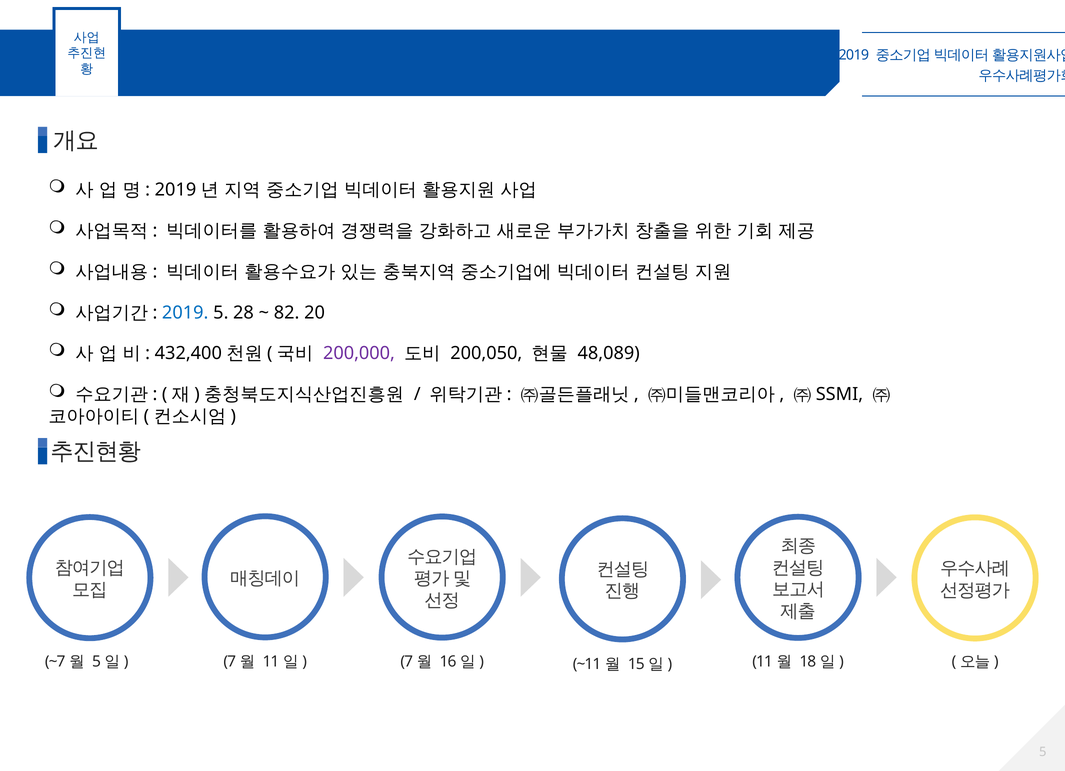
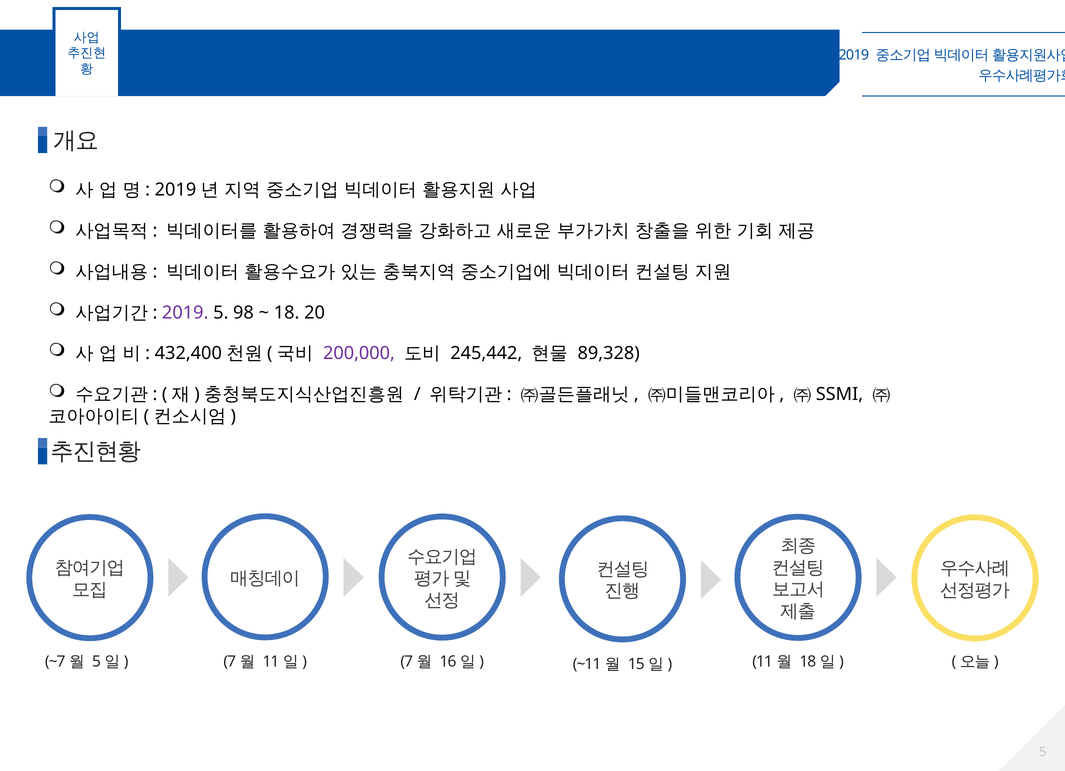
2019 colour: blue -> purple (185, 313)
28: 28 -> 98 (243, 313)
82: 82 -> 18 (287, 313)
200,050: 200,050 -> 245,442 (486, 354)
48,089: 48,089 -> 89,328 (609, 354)
